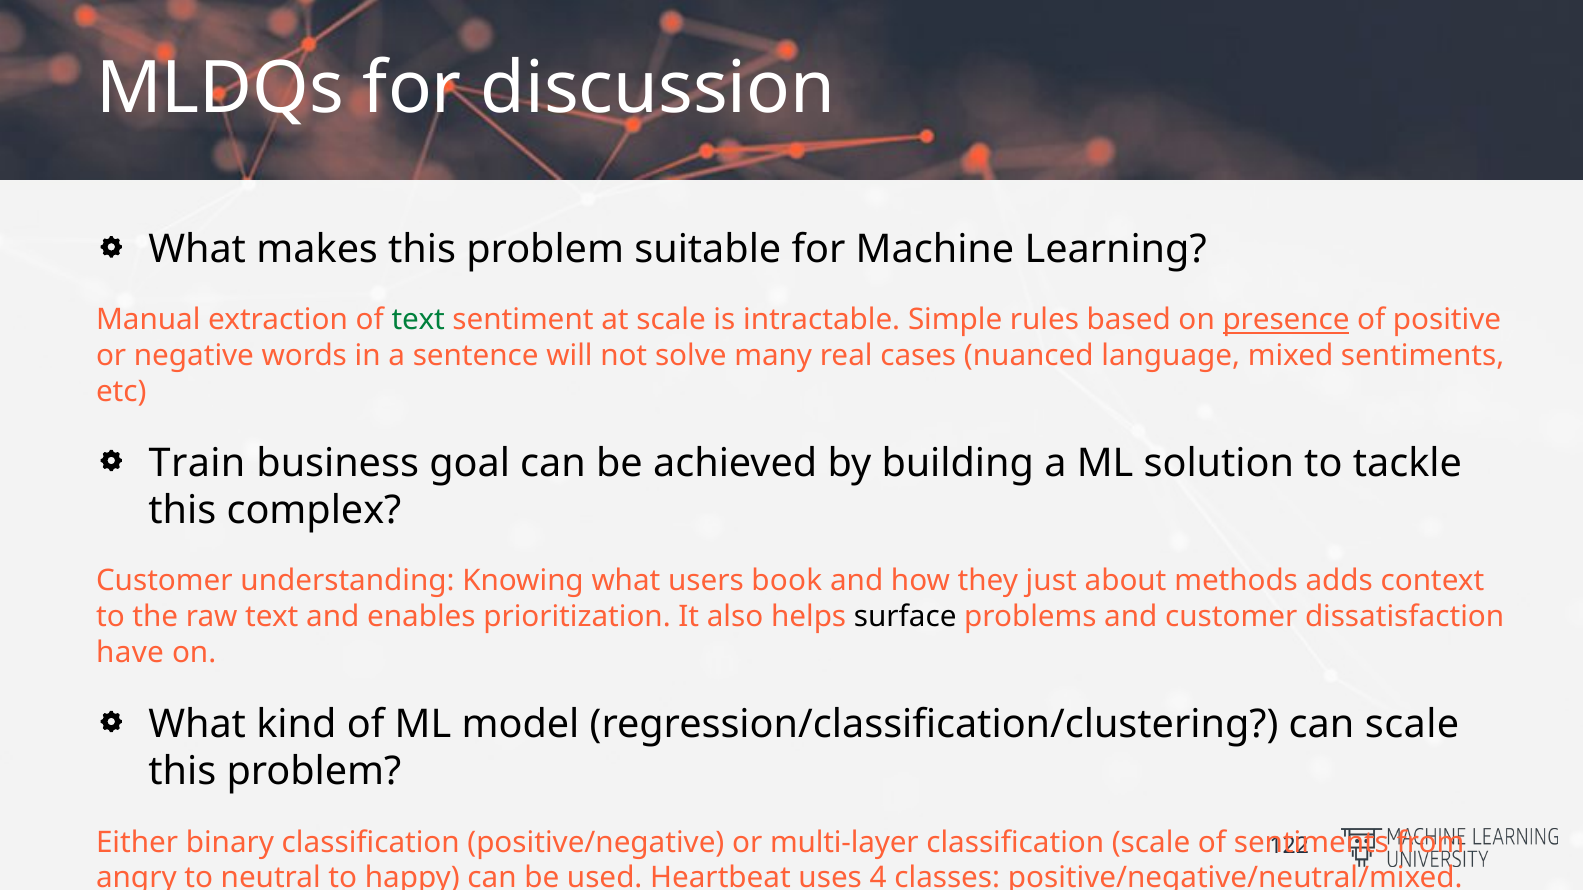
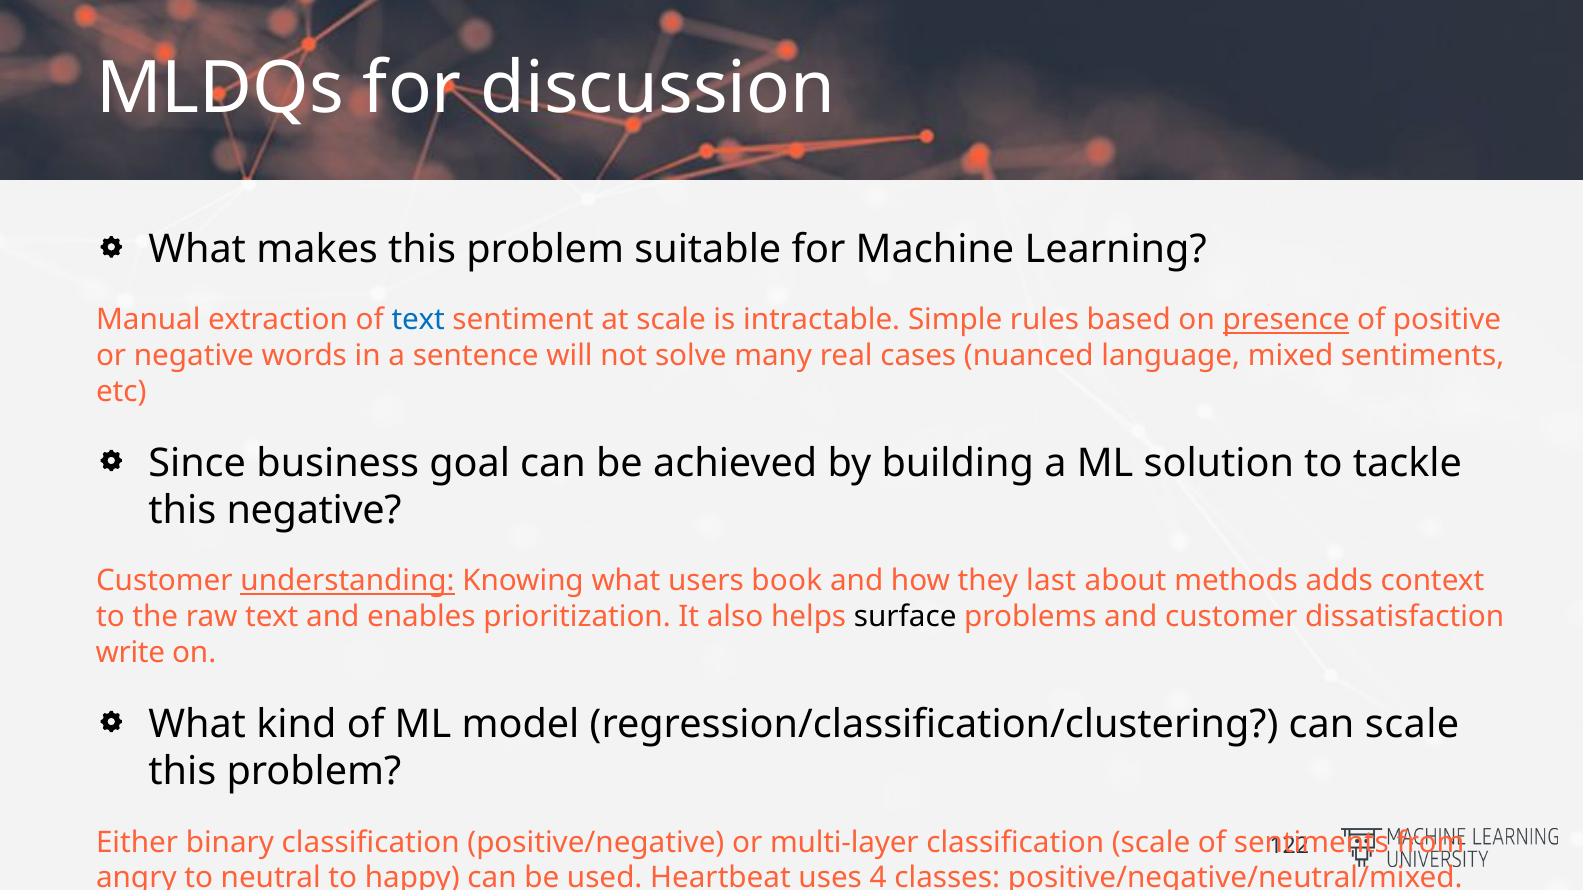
text colour: green -> blue (418, 320)
Train: Train -> Since (197, 463)
this complex: complex -> negative (314, 511)
understanding underline: none -> present (348, 581)
just: just -> last (1051, 581)
have: have -> write (130, 653)
